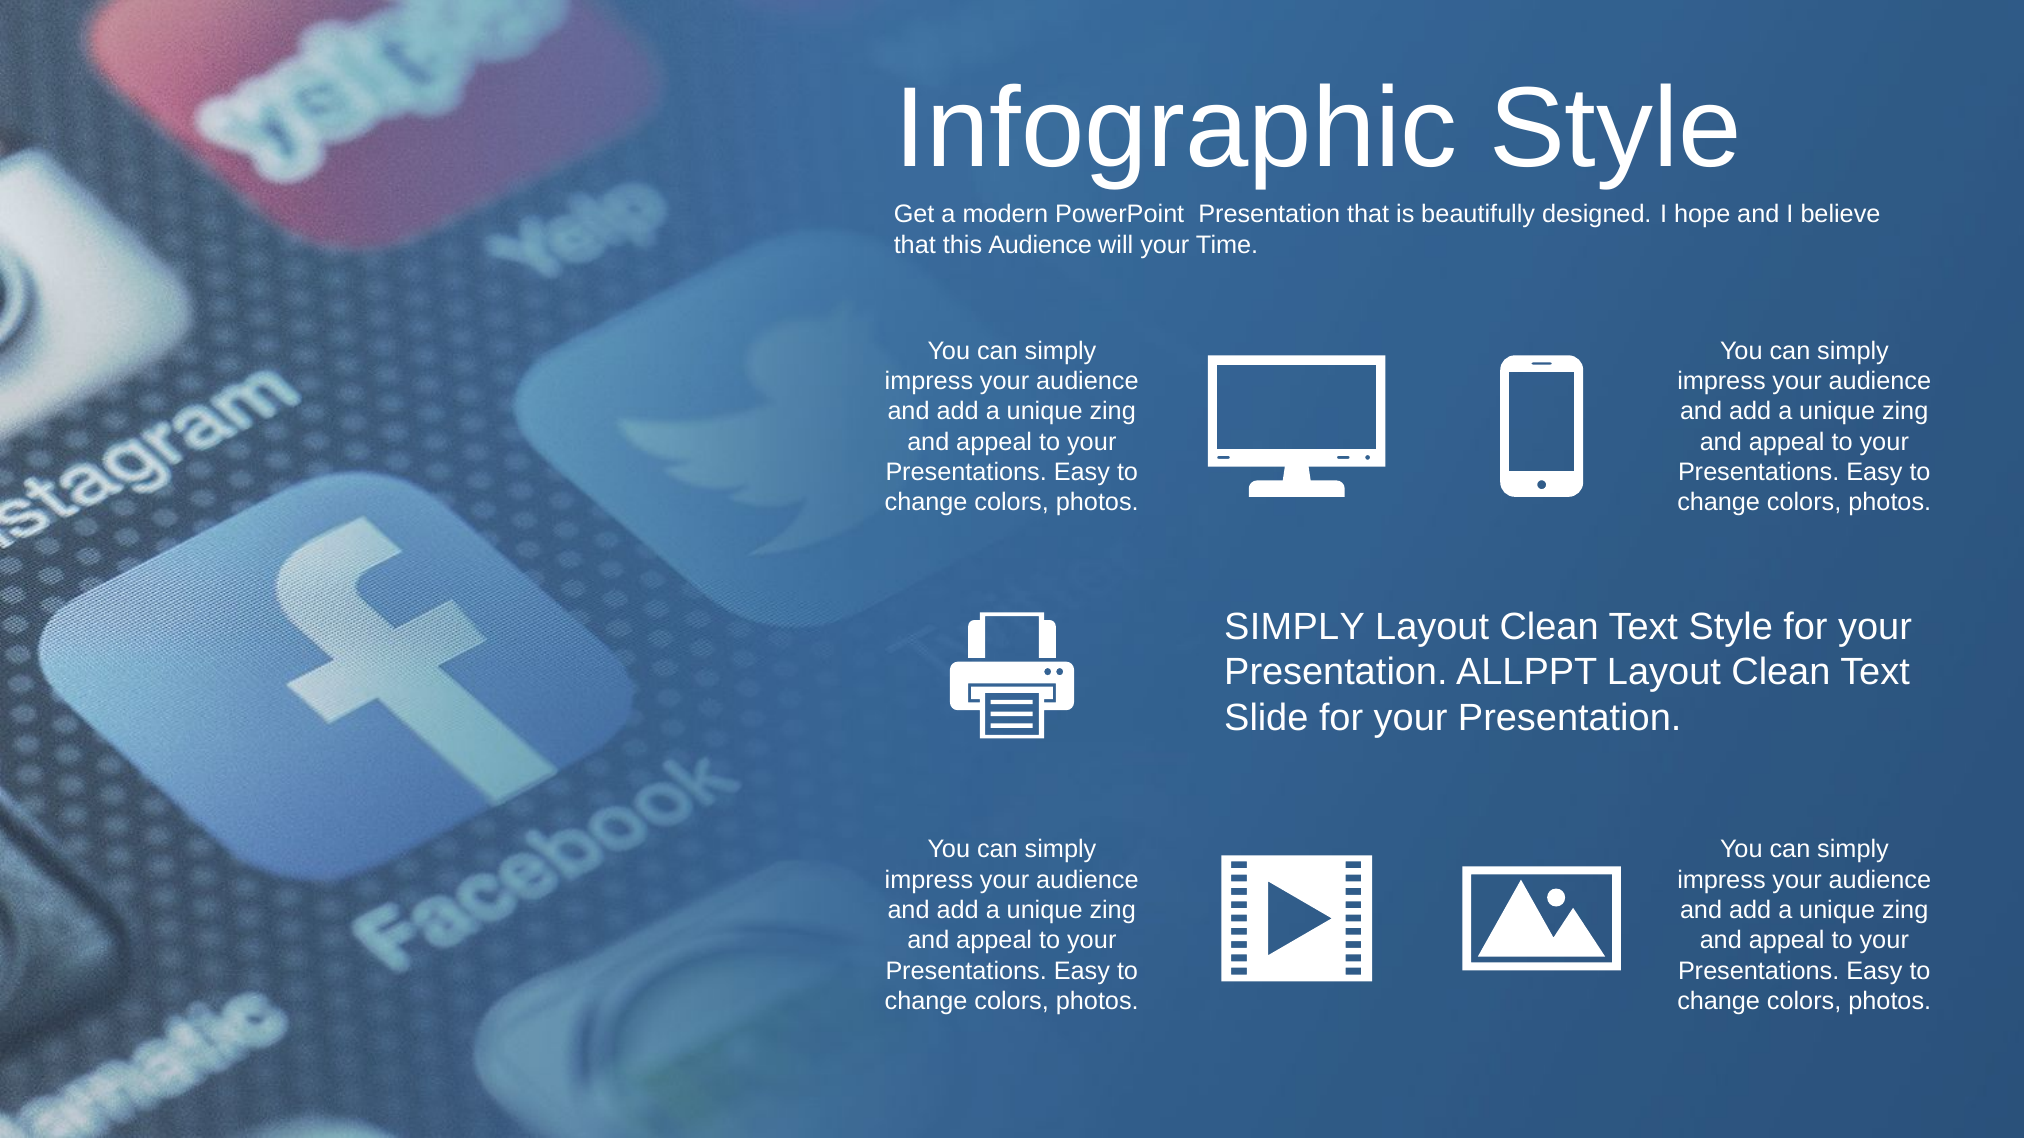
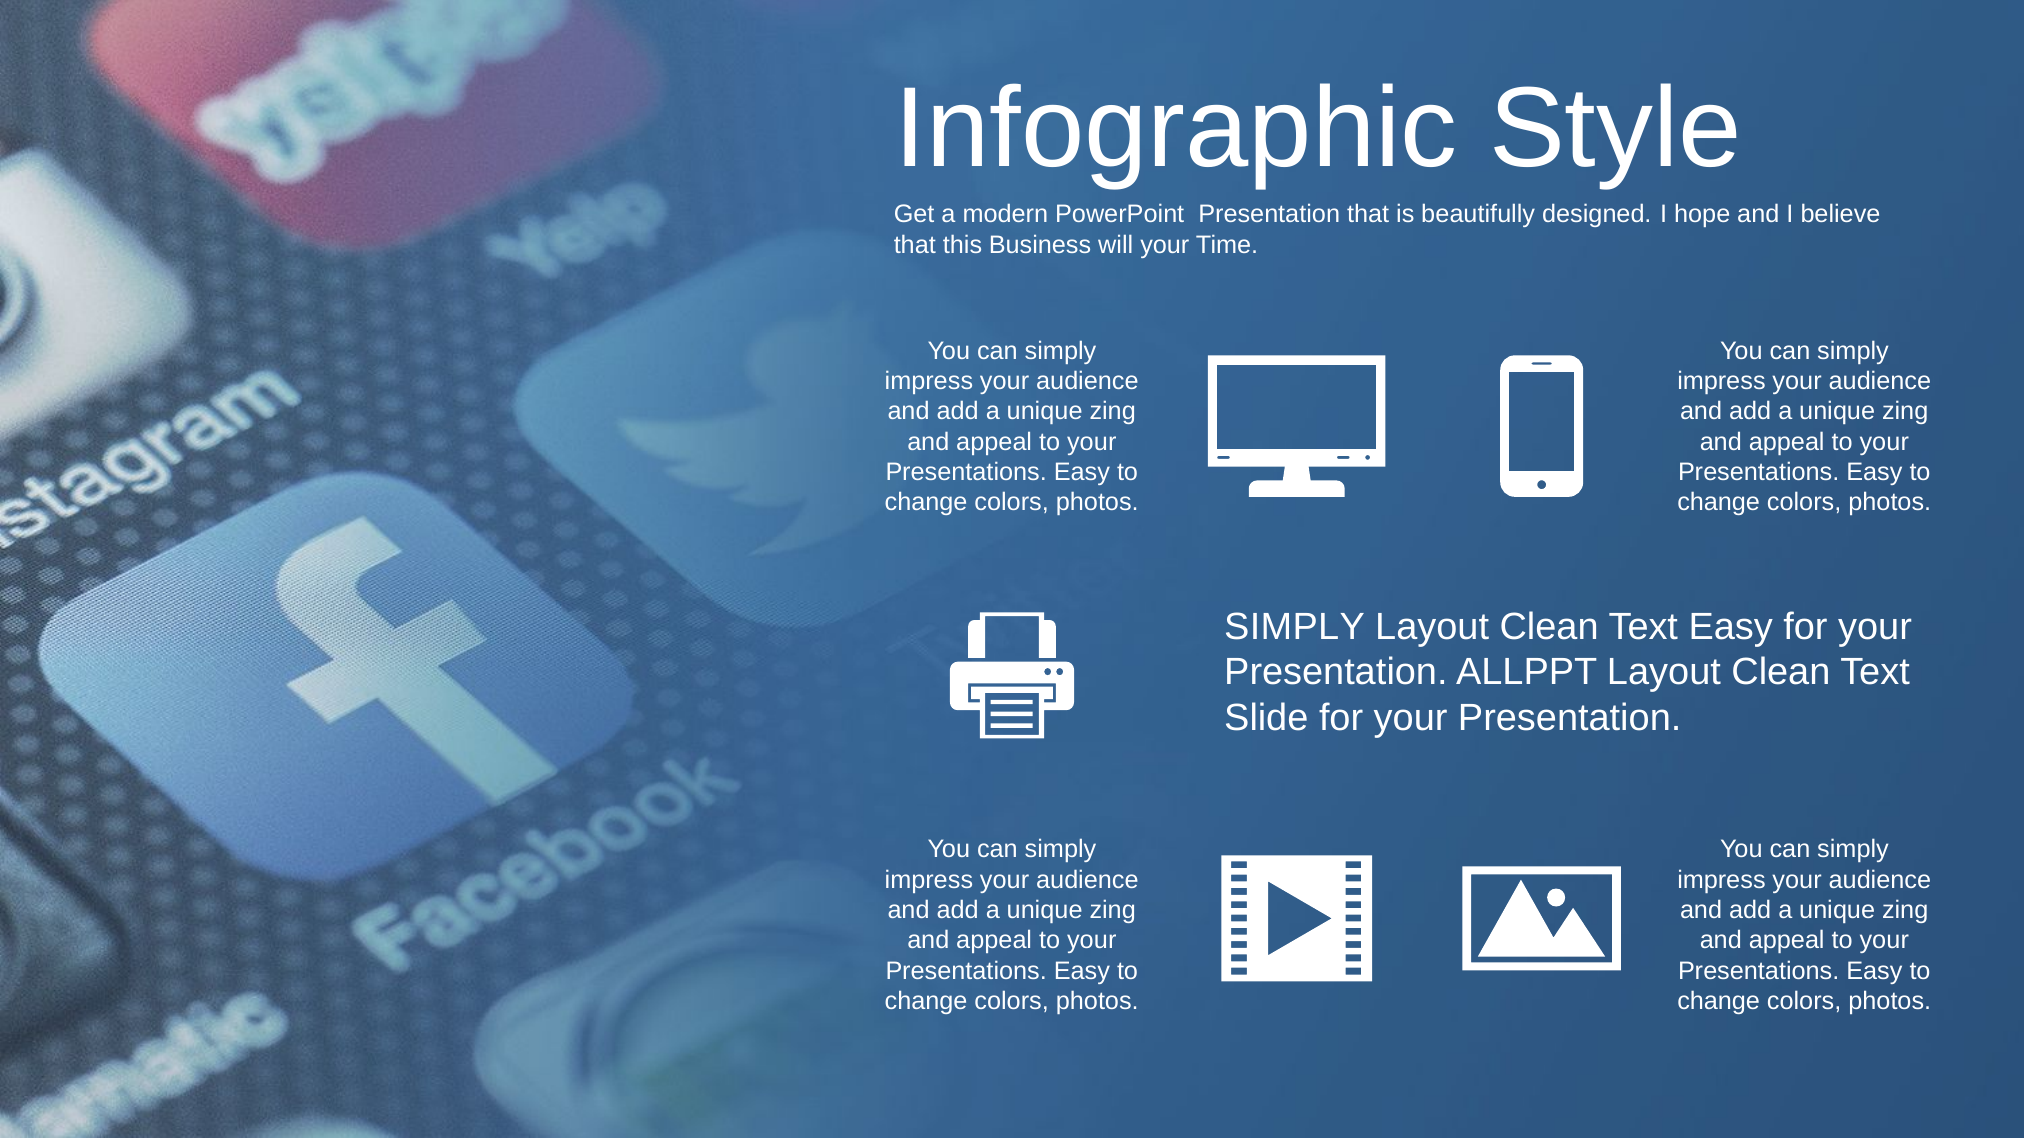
this Audience: Audience -> Business (1040, 245)
Text Style: Style -> Easy (1731, 627)
